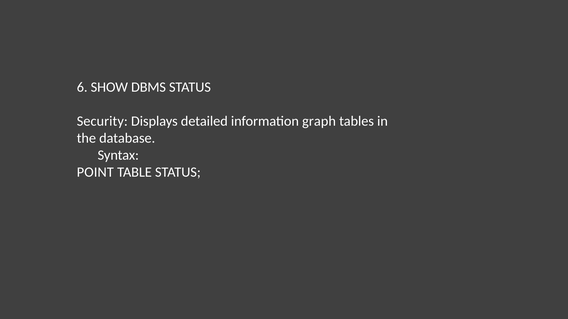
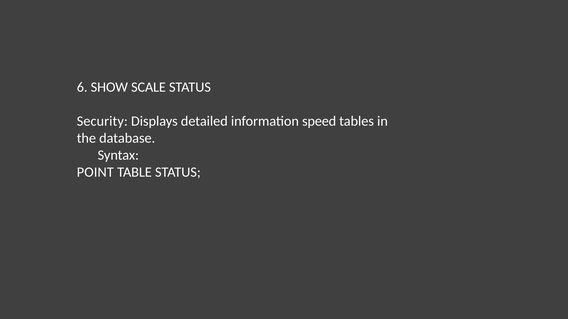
DBMS: DBMS -> SCALE (149, 87)
graph: graph -> speed (319, 121)
